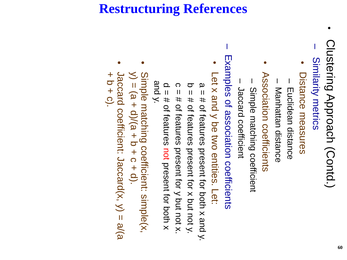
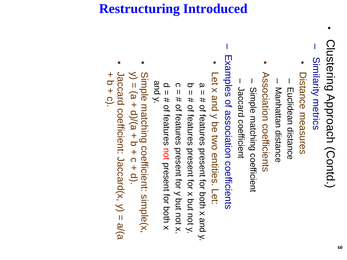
References: References -> Introduced (215, 9)
